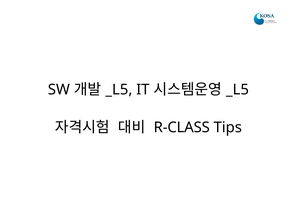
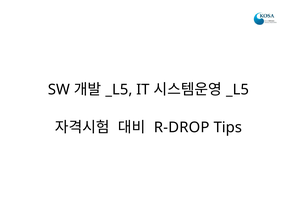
R-CLASS: R-CLASS -> R-DROP (182, 127)
